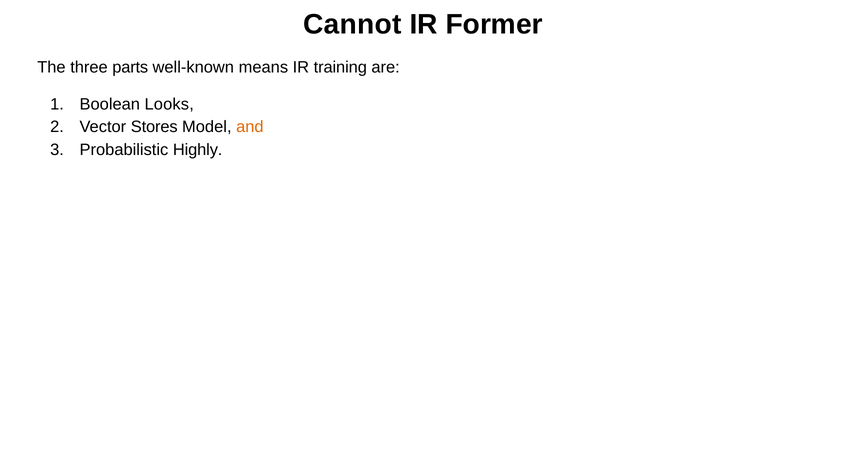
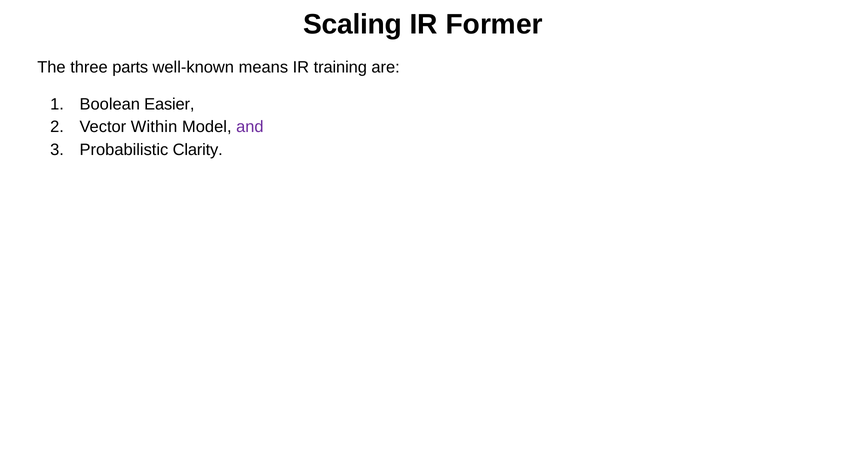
Cannot: Cannot -> Scaling (353, 24)
Looks: Looks -> Easier (169, 104)
Stores: Stores -> Within (154, 127)
and colour: orange -> purple (250, 127)
Highly: Highly -> Clarity (198, 150)
